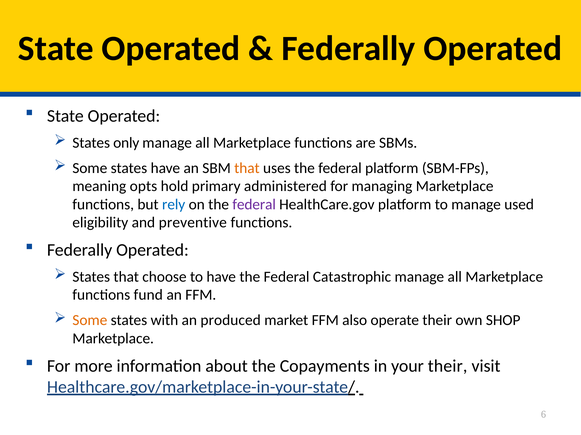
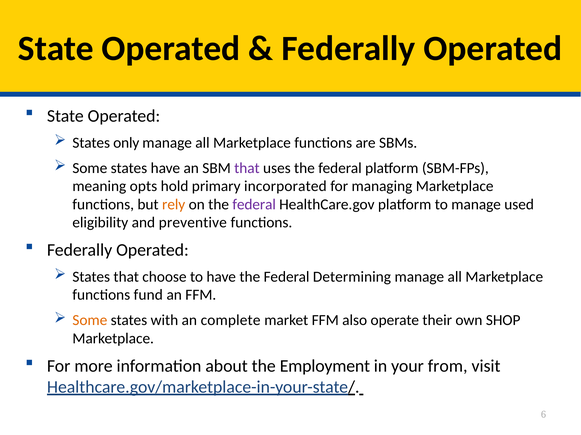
that colour: orange -> purple (247, 168)
administered: administered -> incorporated (285, 187)
rely colour: blue -> orange (174, 205)
Catastrophic: Catastrophic -> Determining (352, 277)
produced: produced -> complete (231, 321)
Copayments: Copayments -> Employment (325, 367)
your their: their -> from (448, 367)
